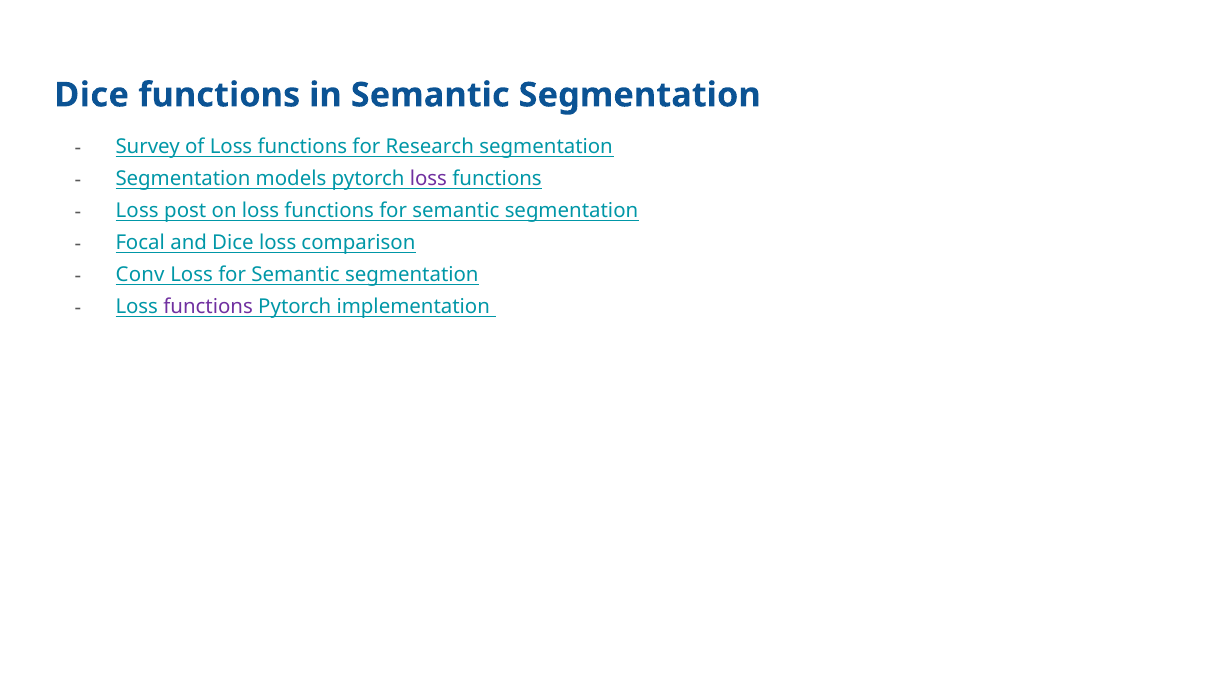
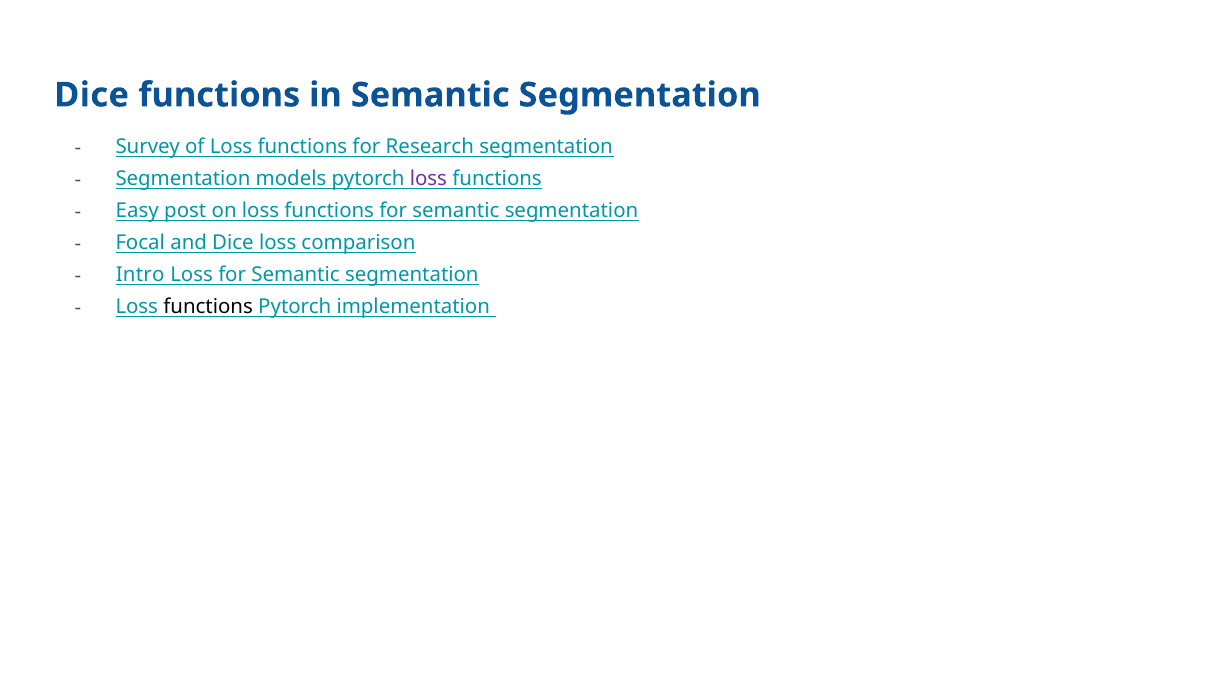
Loss: Loss -> Easy (137, 211)
Conv: Conv -> Intro (140, 275)
functions colour: purple -> black (208, 307)
